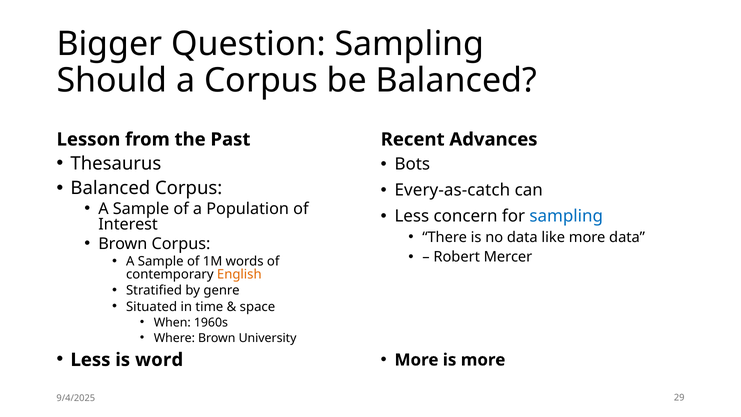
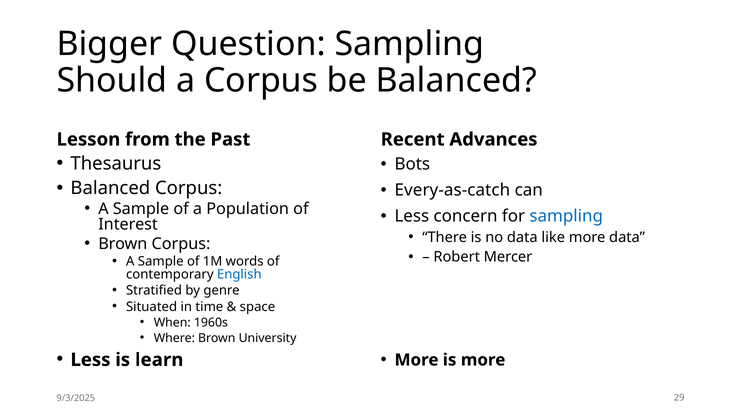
English colour: orange -> blue (239, 274)
word: word -> learn (159, 360)
9/4/2025: 9/4/2025 -> 9/3/2025 (76, 398)
